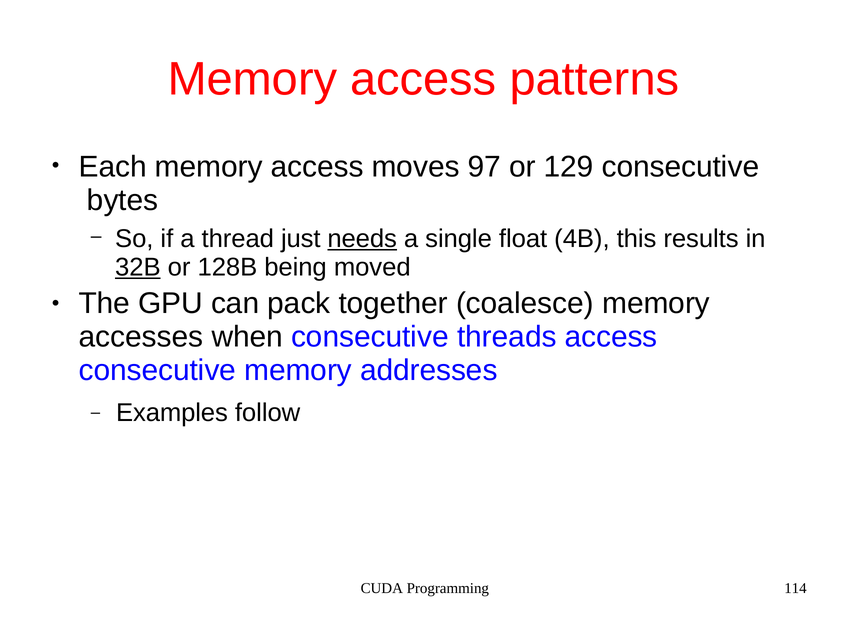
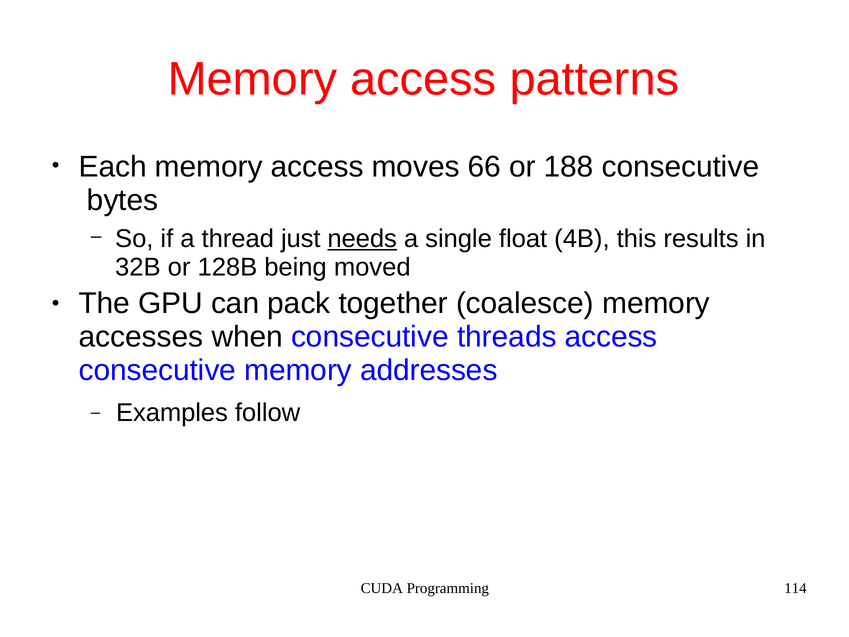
97: 97 -> 66 (484, 167)
129: 129 -> 188 (569, 167)
32B underline: present -> none (138, 267)
